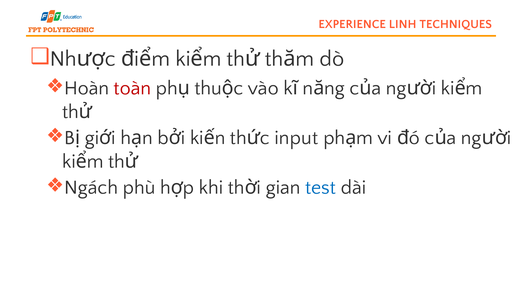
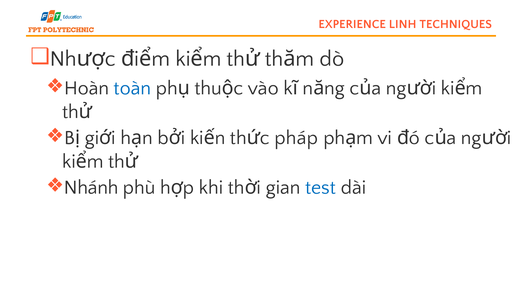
toàn colour: red -> blue (132, 88)
input: input -> pháp (296, 138)
Ngách: Ngách -> Nhánh (91, 187)
